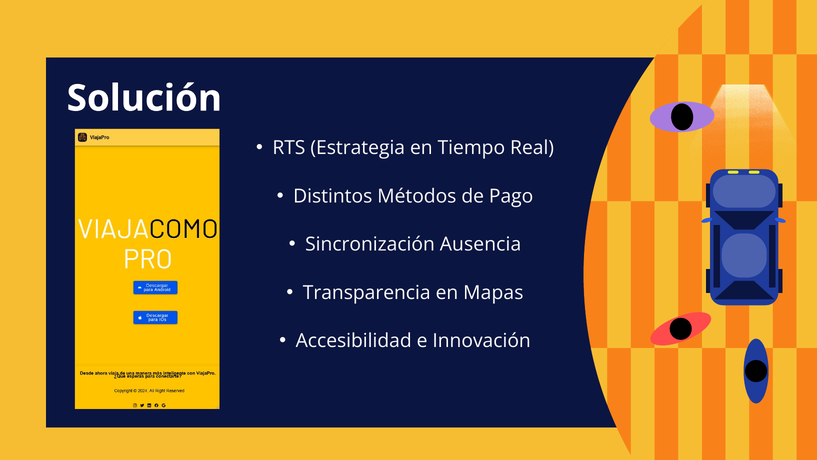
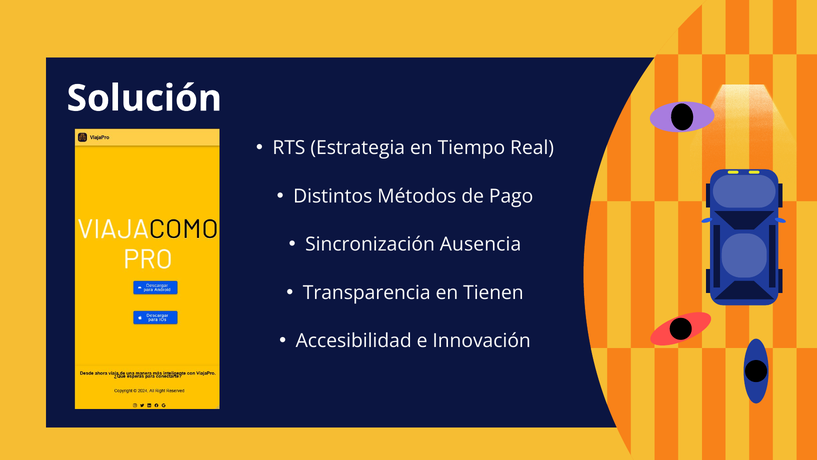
Mapas: Mapas -> Tienen (493, 293)
